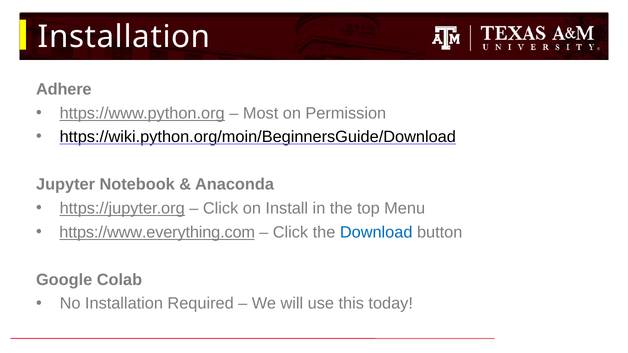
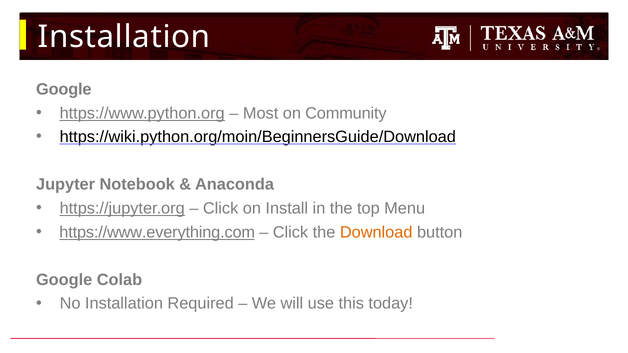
Adhere: Adhere -> Google (64, 89)
Permission: Permission -> Community (346, 113)
Download colour: blue -> orange (376, 232)
